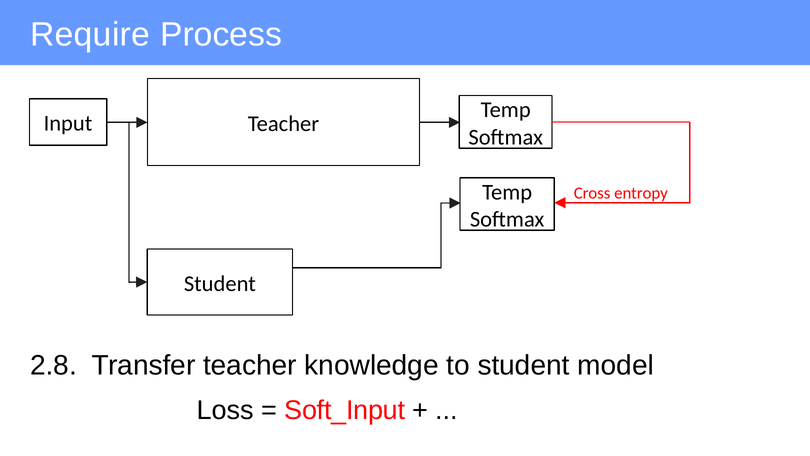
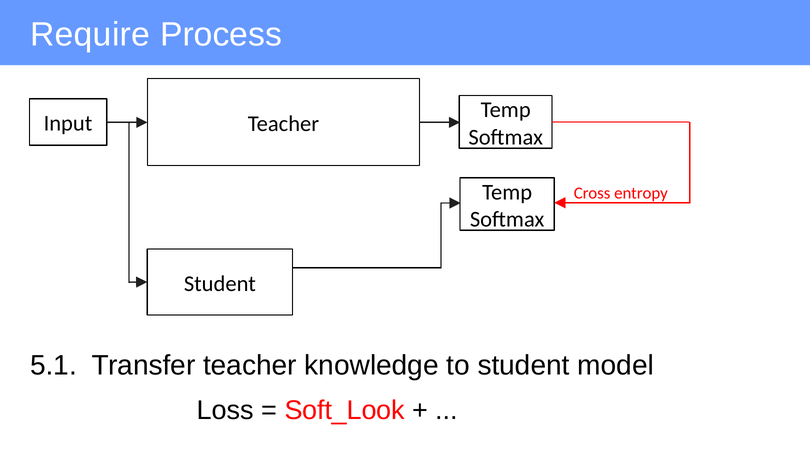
2.8: 2.8 -> 5.1 (53, 365)
Soft_Input: Soft_Input -> Soft_Look (345, 410)
